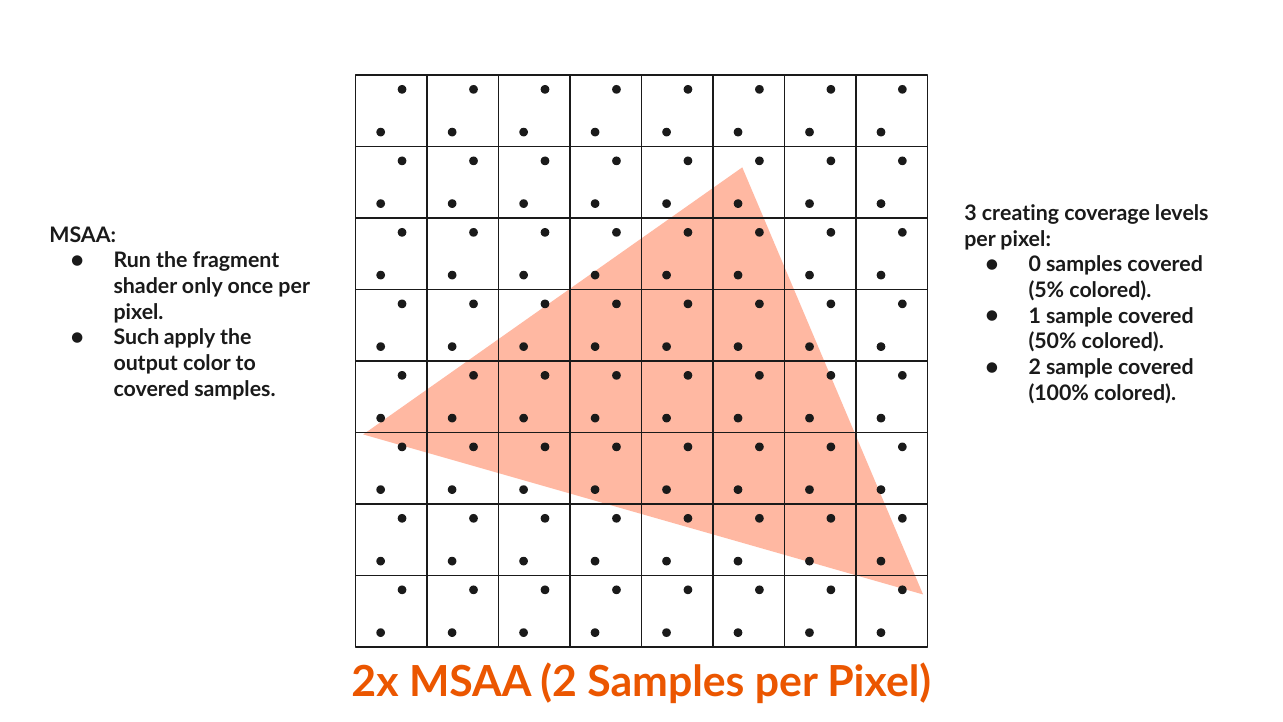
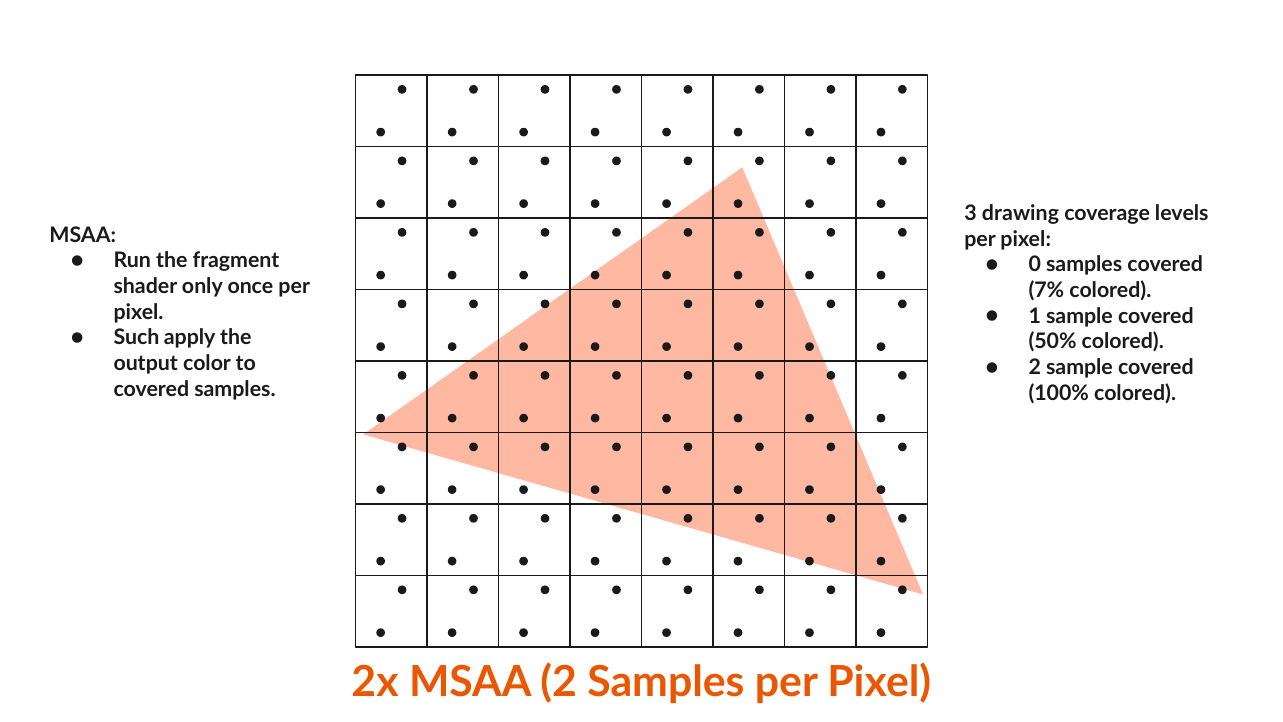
creating: creating -> drawing (1020, 213)
5%: 5% -> 7% (1046, 290)
